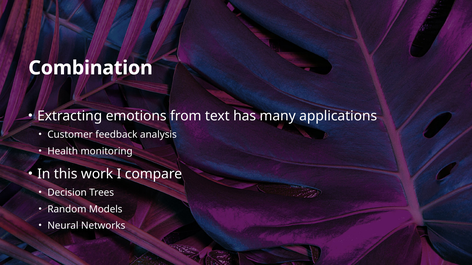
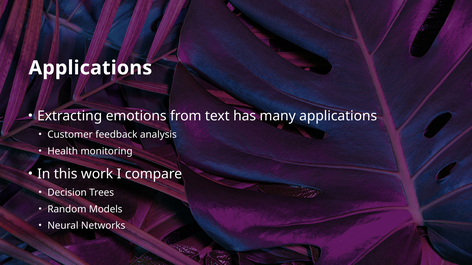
Combination: Combination -> Applications (90, 68)
